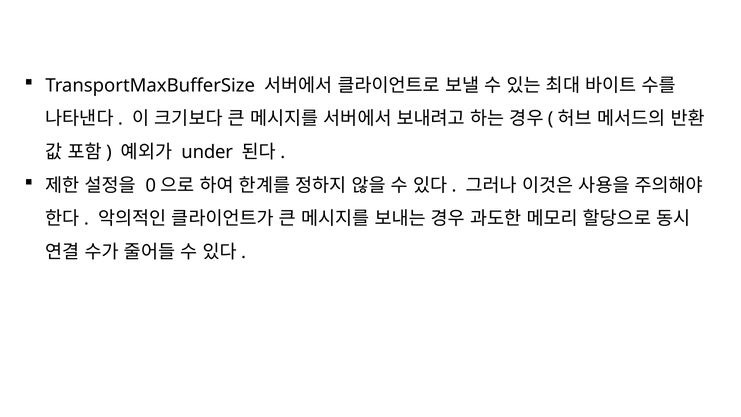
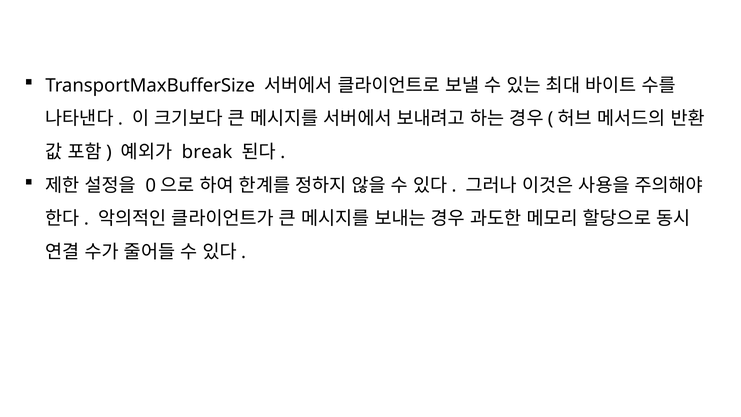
under: under -> break (207, 152)
